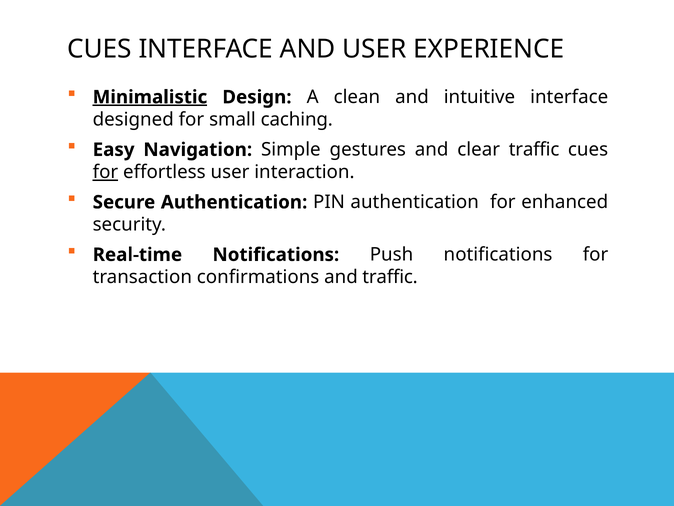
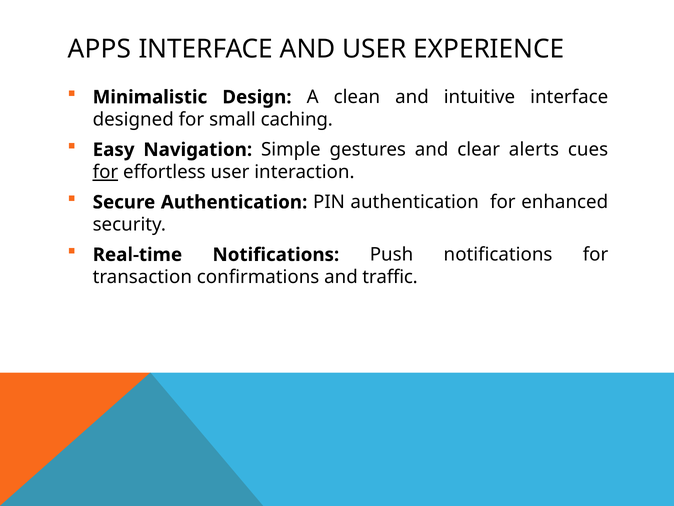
CUES: CUES -> APPS (99, 49)
Minimalistic underline: present -> none (150, 97)
clear traffic: traffic -> alerts (534, 150)
